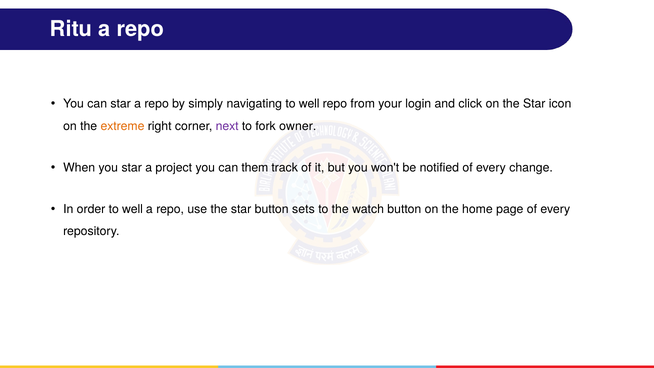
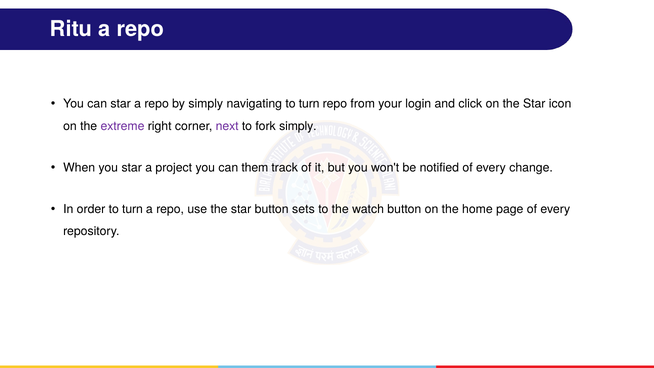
navigating to well: well -> turn (309, 104)
extreme colour: orange -> purple (122, 126)
fork owner: owner -> simply (298, 126)
order to well: well -> turn (132, 209)
